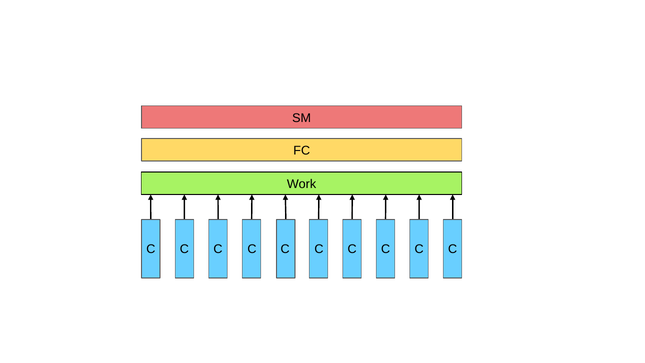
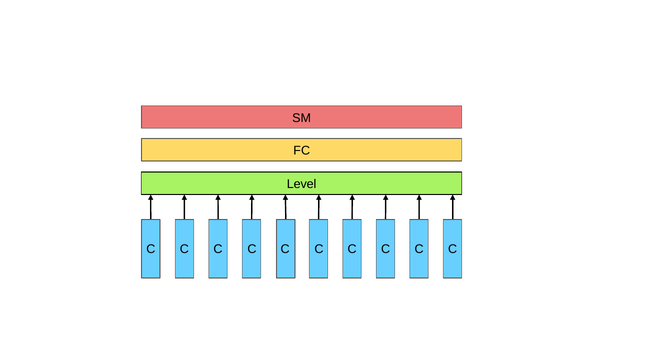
Work: Work -> Level (302, 184)
